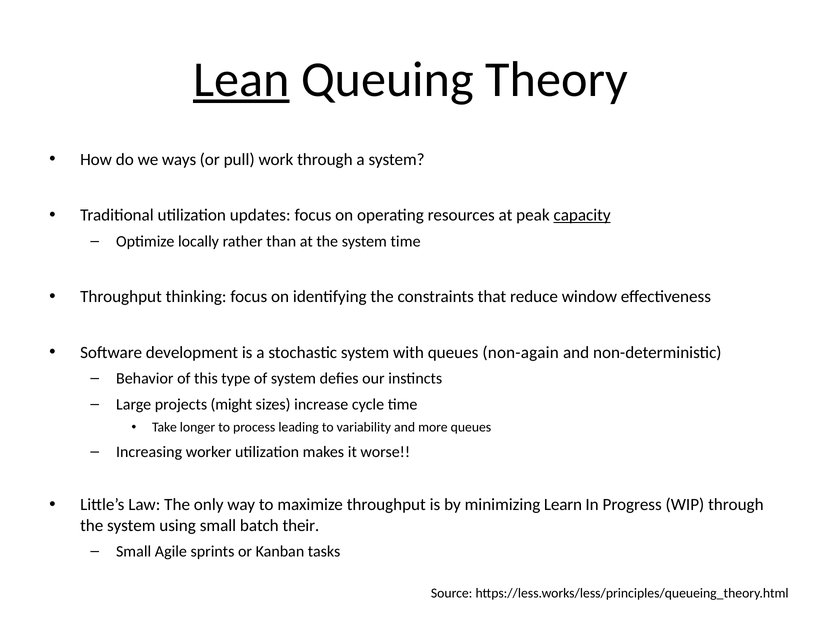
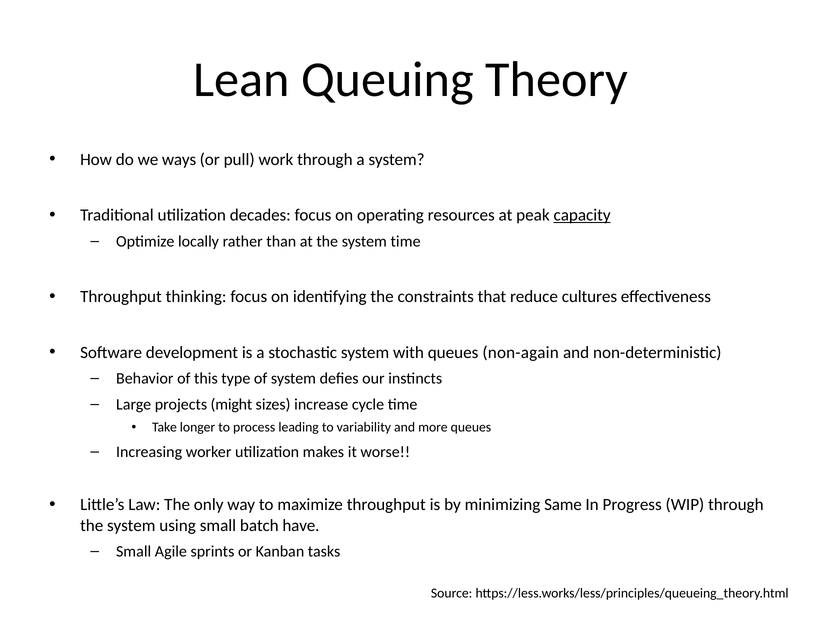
Lean underline: present -> none (241, 80)
updates: updates -> decades (260, 215)
window: window -> cultures (589, 296)
Learn: Learn -> Same (563, 504)
their: their -> have (301, 525)
